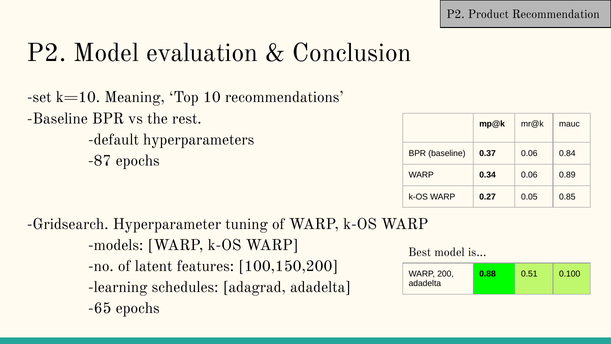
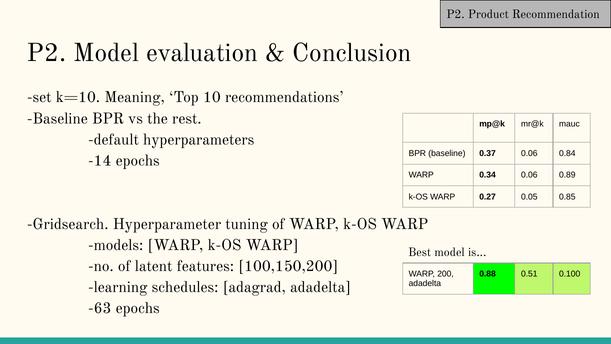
-87: -87 -> -14 (100, 161)
-65: -65 -> -63 (100, 308)
